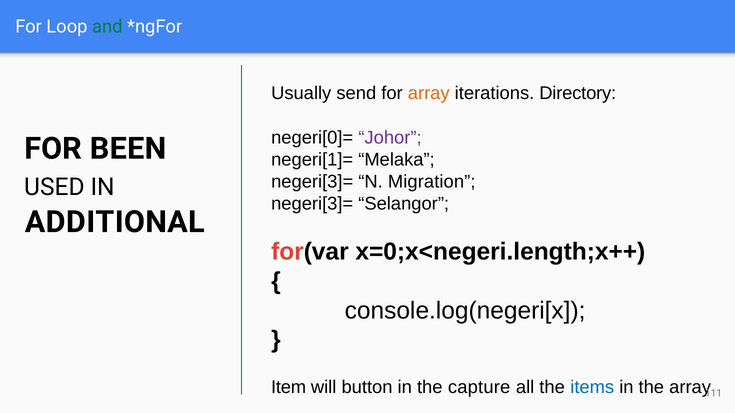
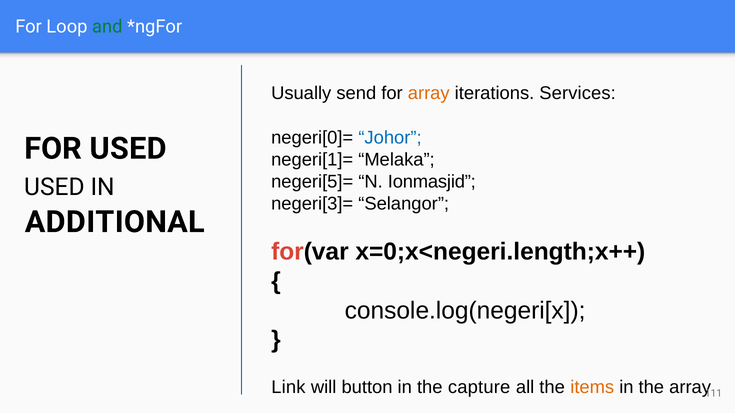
Directory: Directory -> Services (578, 94)
Johor colour: purple -> blue (390, 138)
FOR BEEN: BEEN -> USED (128, 149)
negeri[3]=: negeri[3]= -> negeri[5]= (312, 182)
Migration: Migration -> Ionmasjid (432, 182)
Item: Item -> Link (288, 388)
items colour: blue -> orange (592, 388)
